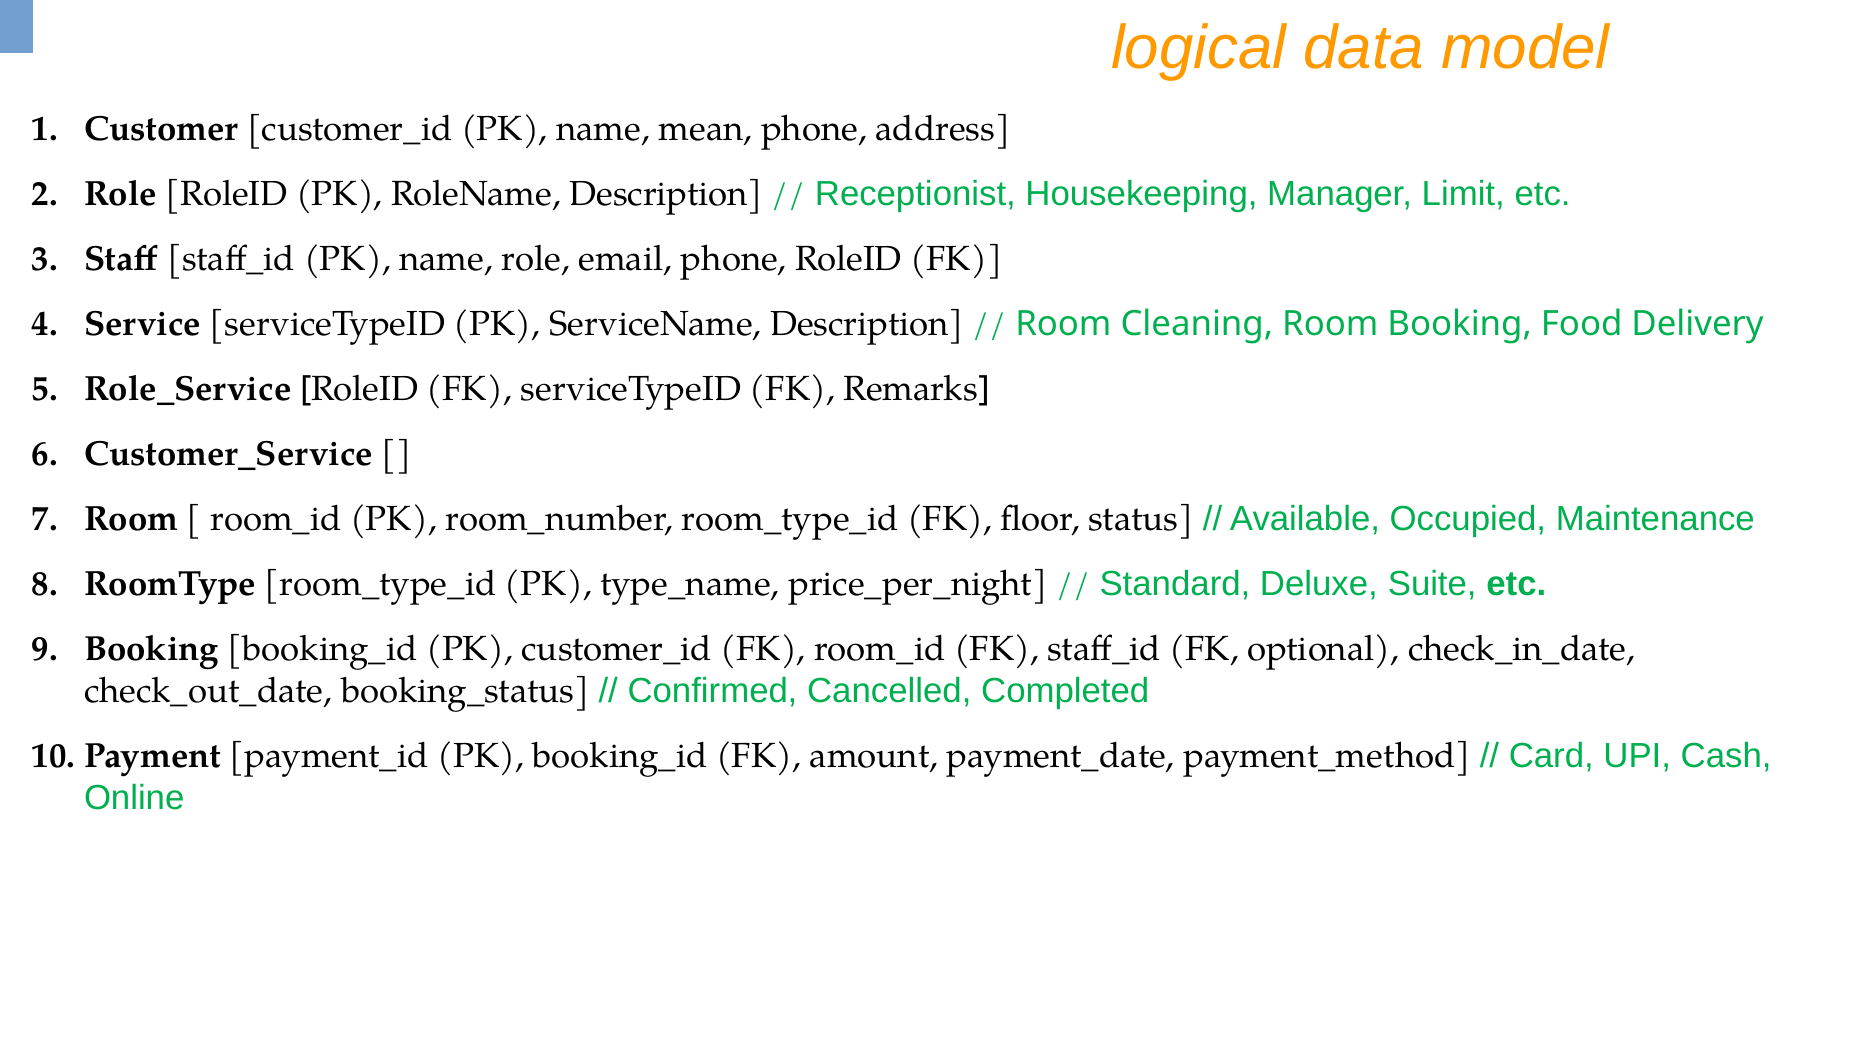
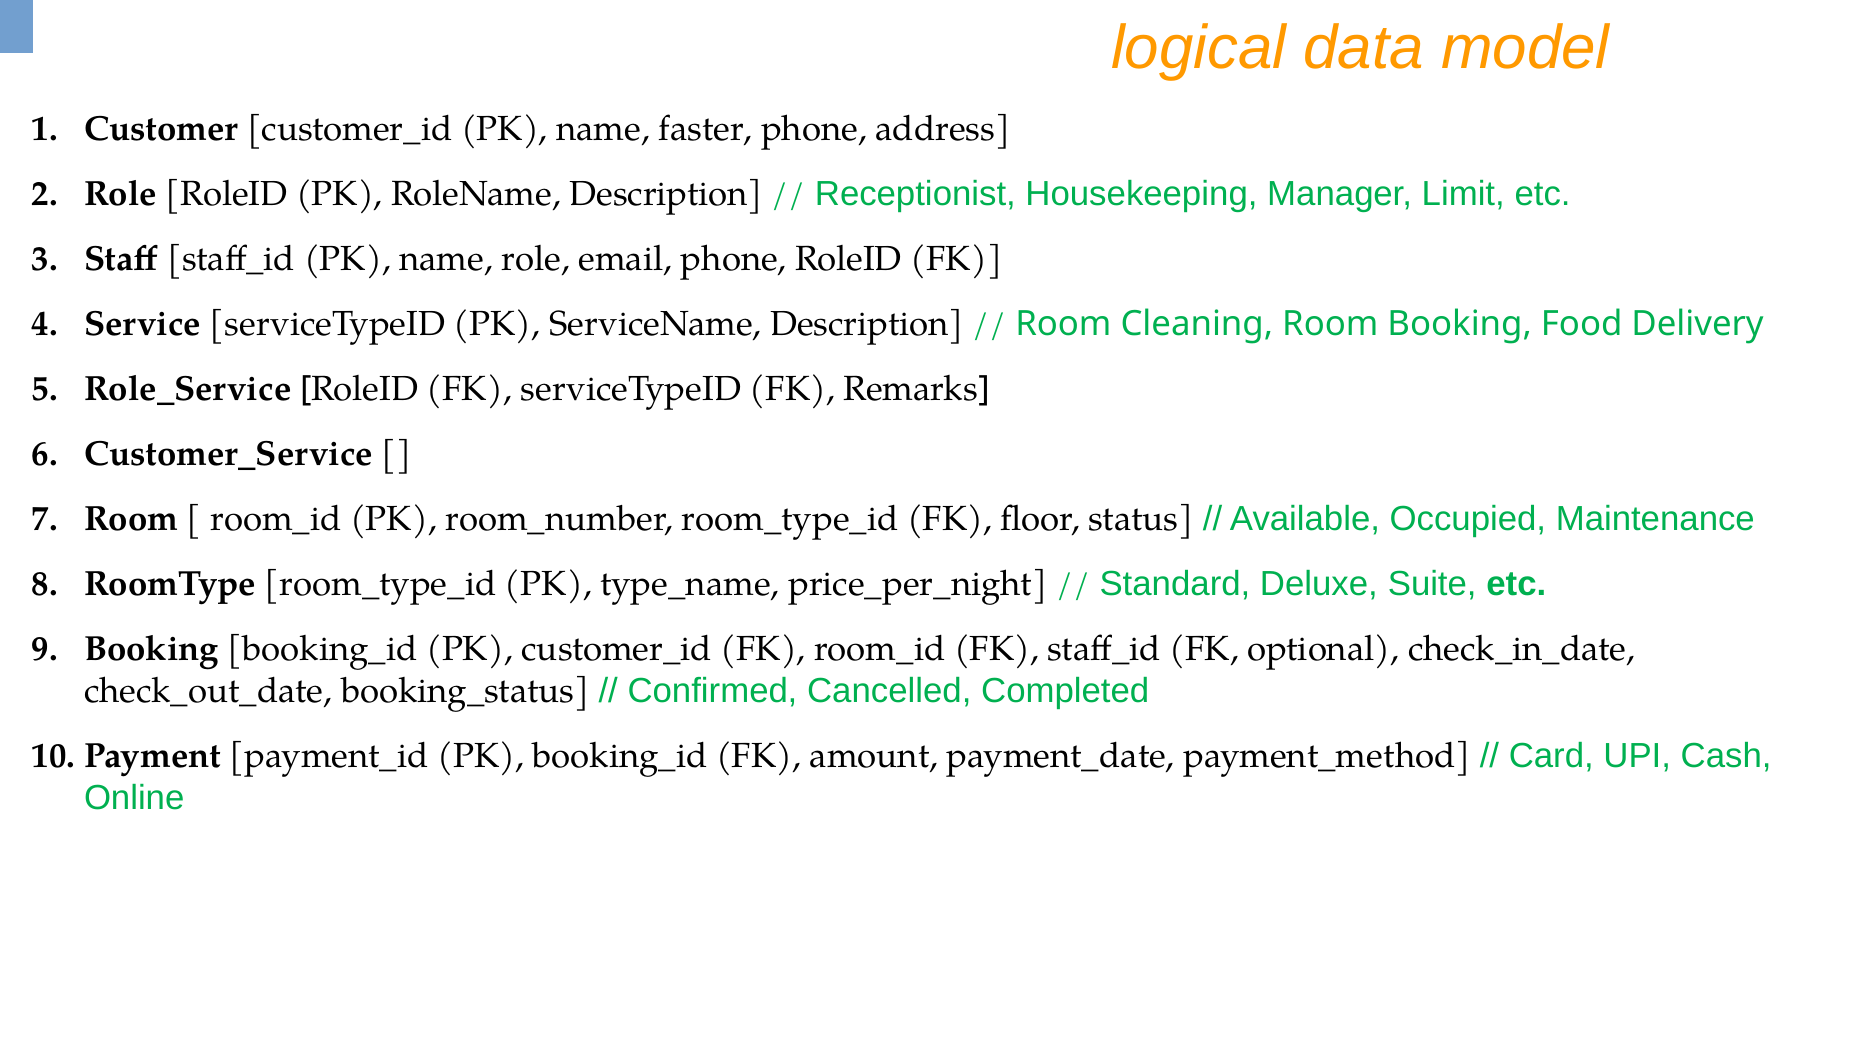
mean: mean -> faster (706, 129)
